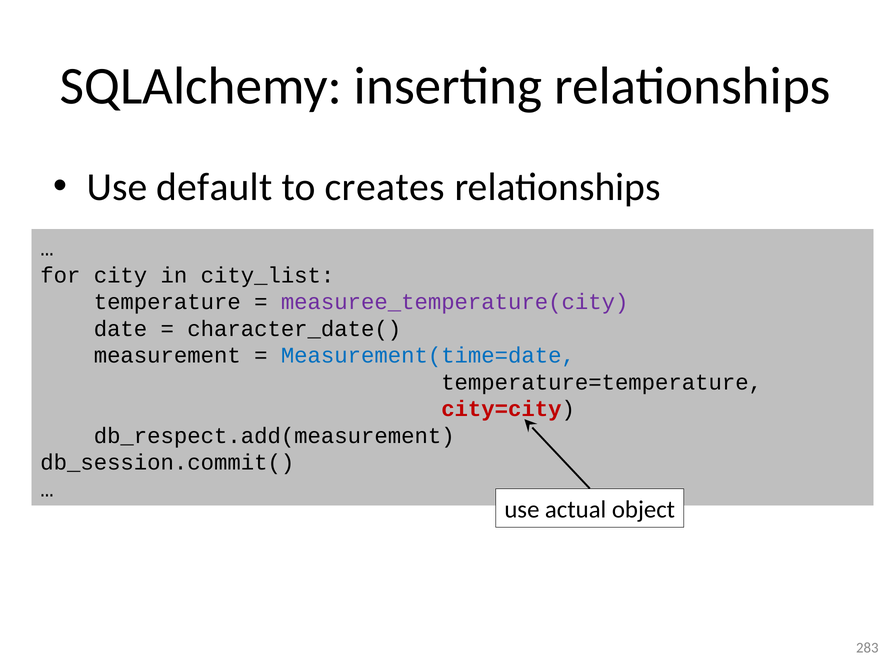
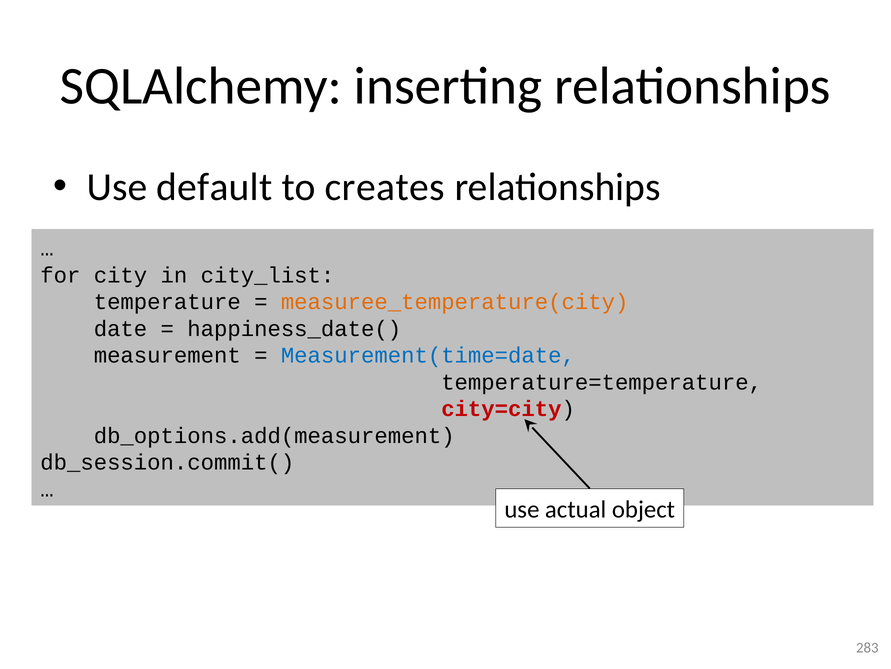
measuree_temperature(city colour: purple -> orange (455, 302)
character_date(: character_date( -> happiness_date( (294, 328)
db_respect.add(measurement: db_respect.add(measurement -> db_options.add(measurement (274, 435)
